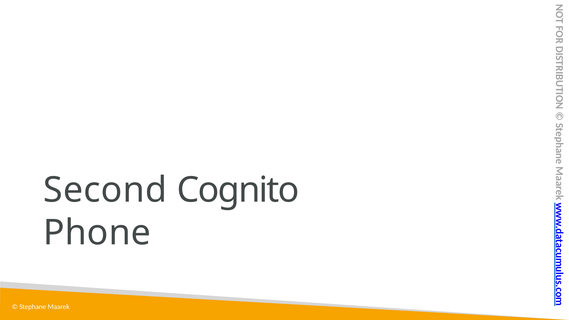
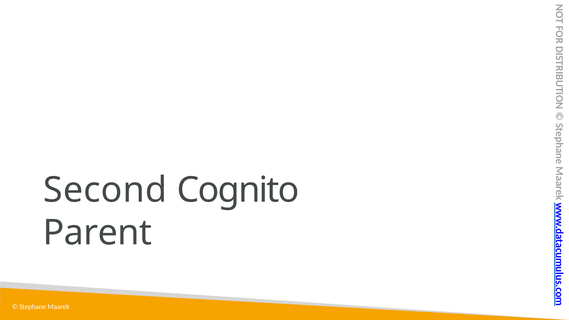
Phone: Phone -> Parent (97, 233)
